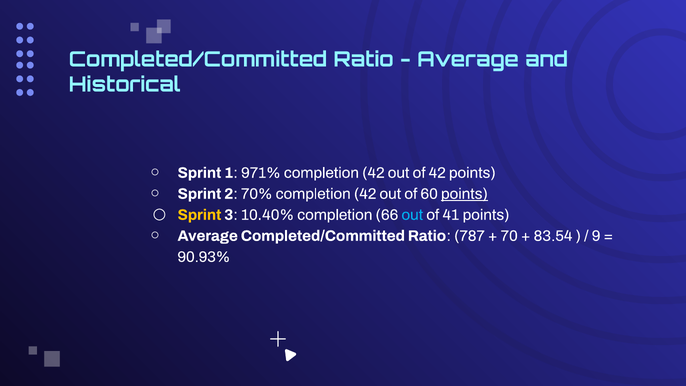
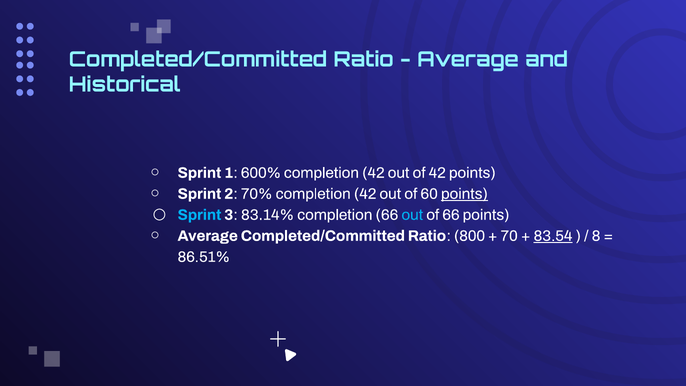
971%: 971% -> 600% (261, 173)
Sprint colour: yellow -> light blue (199, 215)
10.40%: 10.40% -> 83.14% (268, 215)
of 41: 41 -> 66 (451, 215)
787: 787 -> 800 (470, 236)
83.54 underline: none -> present (553, 236)
9: 9 -> 8 (596, 236)
90.93%: 90.93% -> 86.51% (204, 257)
